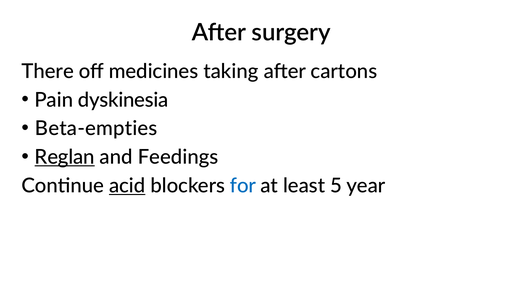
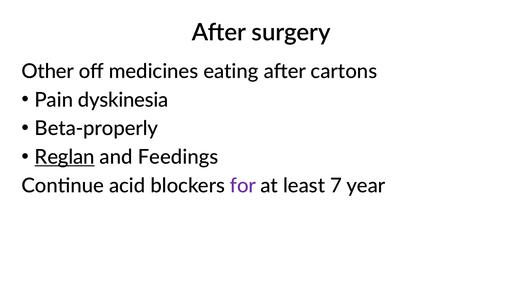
There: There -> Other (48, 71)
taking: taking -> eating (231, 71)
Beta-empties: Beta-empties -> Beta-properly (96, 128)
acid underline: present -> none (127, 186)
for colour: blue -> purple (243, 186)
5: 5 -> 7 (336, 186)
